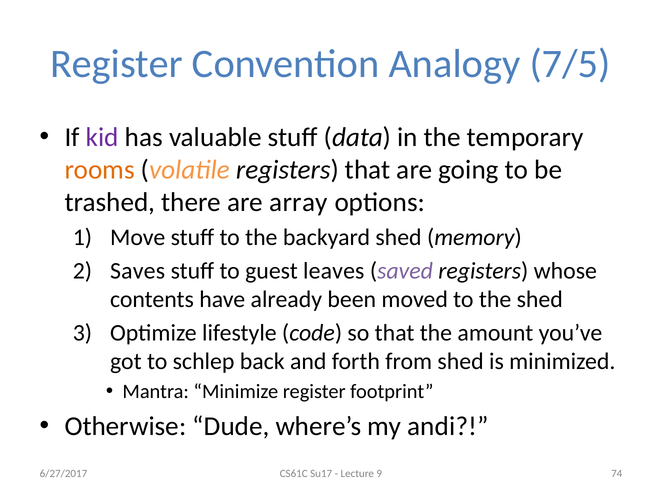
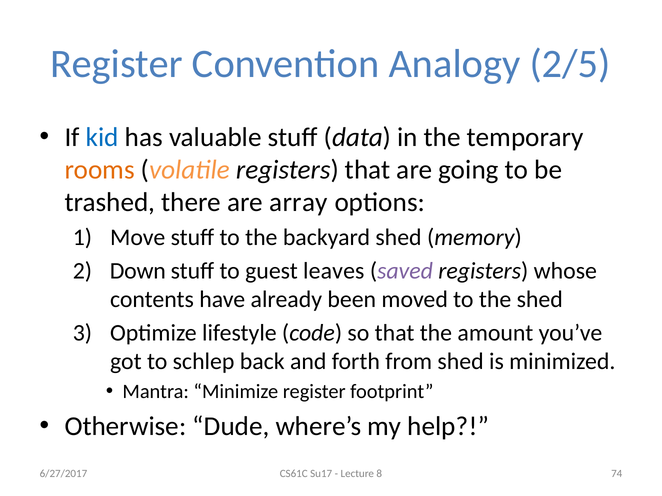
7/5: 7/5 -> 2/5 (570, 64)
kid colour: purple -> blue (102, 137)
Saves: Saves -> Down (138, 271)
andi: andi -> help (448, 427)
9: 9 -> 8 (379, 474)
